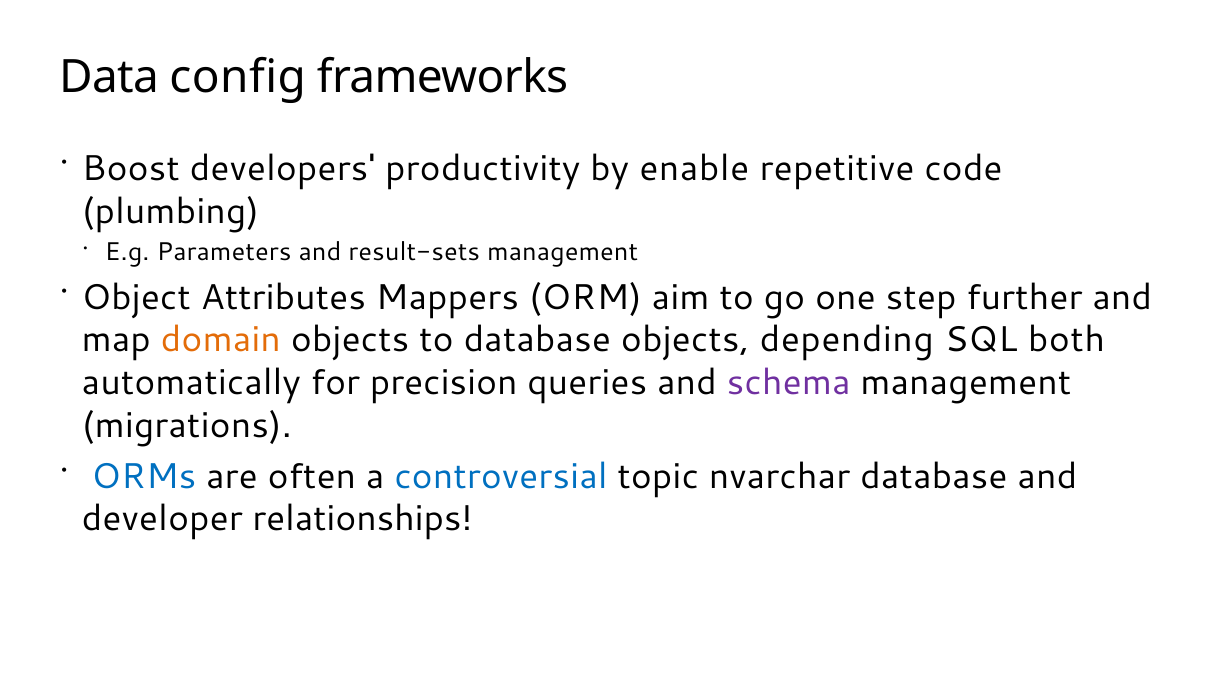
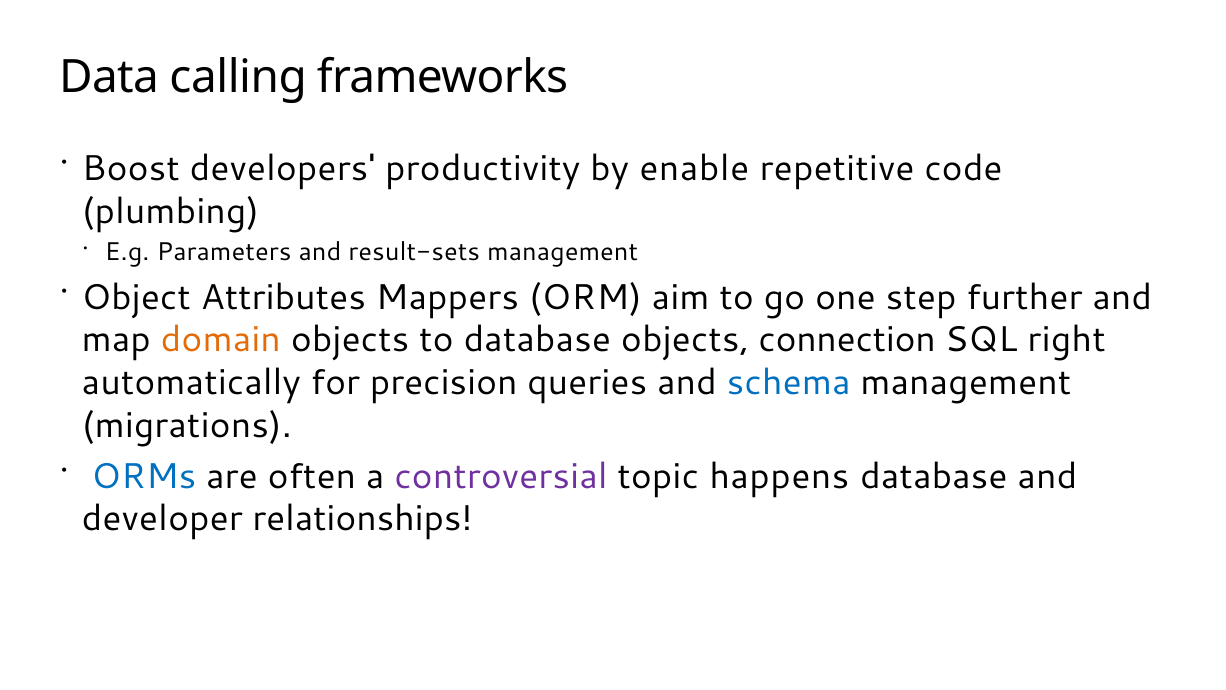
config: config -> calling (238, 77)
depending: depending -> connection (847, 340)
both: both -> right (1067, 340)
schema colour: purple -> blue (789, 383)
controversial colour: blue -> purple (501, 476)
nvarchar: nvarchar -> happens (779, 476)
